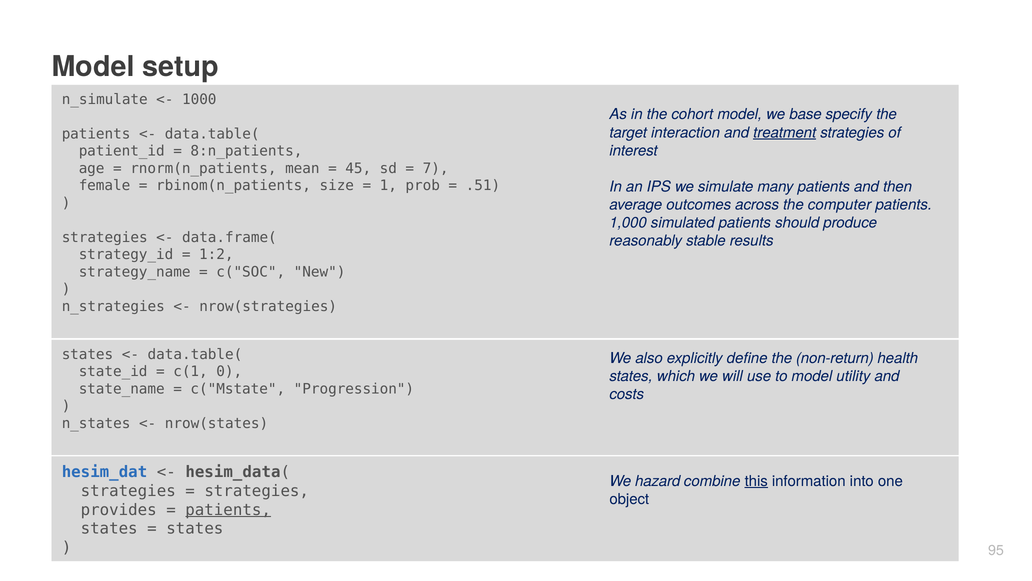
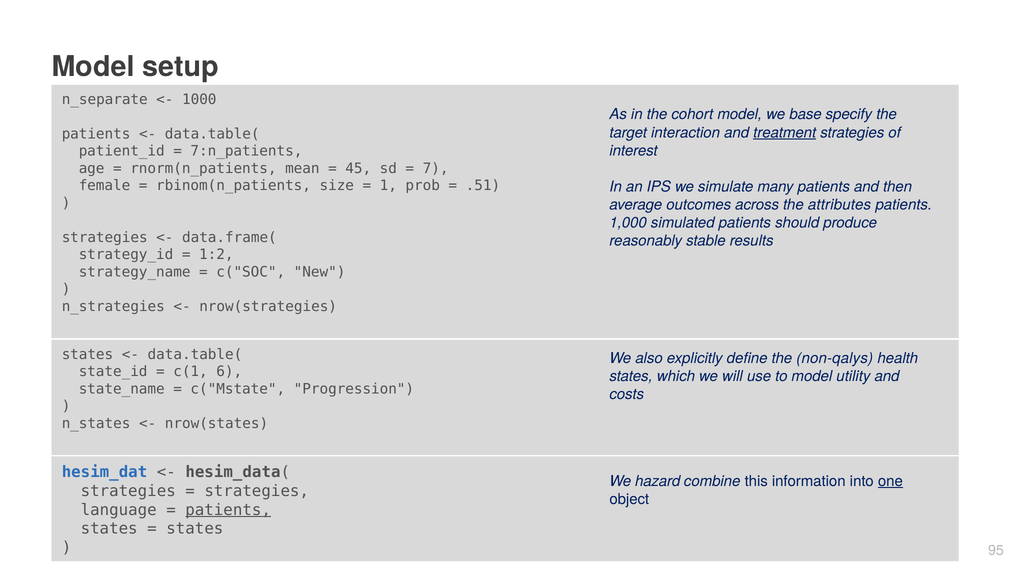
n_simulate: n_simulate -> n_separate (105, 99)
8:n_patients: 8:n_patients -> 7:n_patients (246, 151)
computer: computer -> attributes (840, 205)
non-return: non-return -> non-qalys (835, 358)
0: 0 -> 6 (229, 371)
this underline: present -> none (756, 481)
one underline: none -> present (890, 481)
provides: provides -> language (119, 509)
